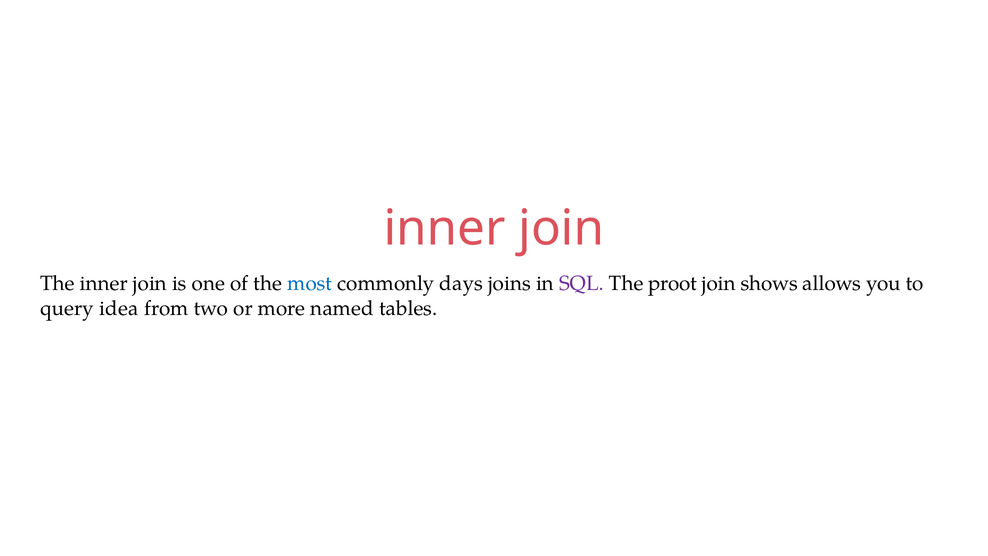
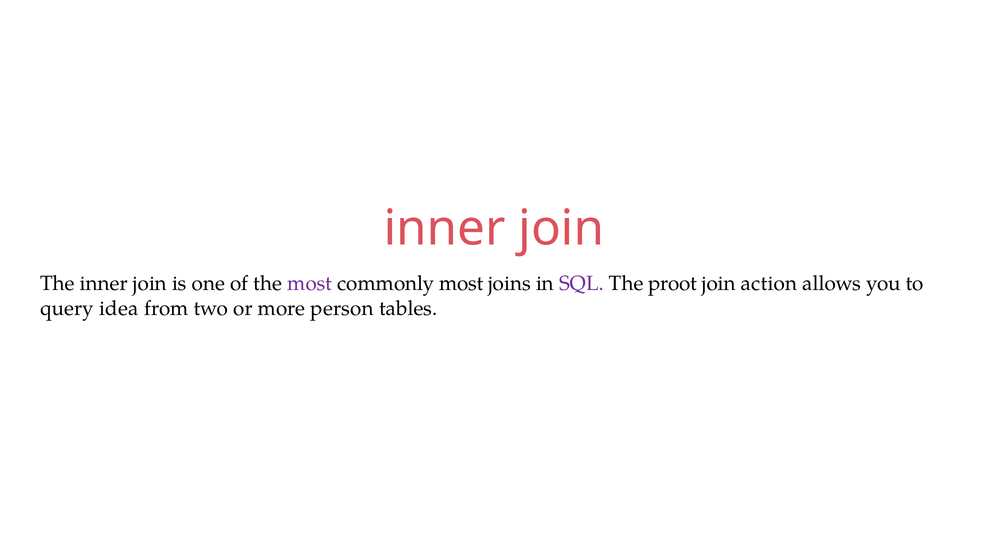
most colour: blue -> purple (310, 284)
commonly days: days -> most (461, 284)
shows: shows -> action (769, 284)
named: named -> person (342, 308)
